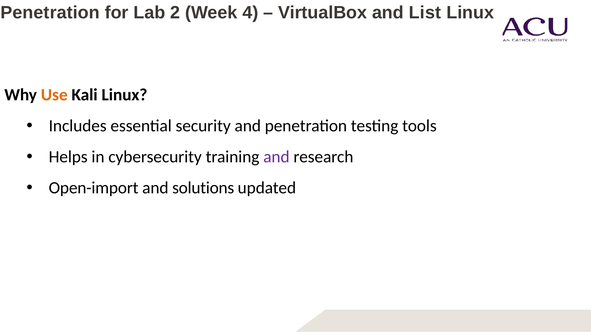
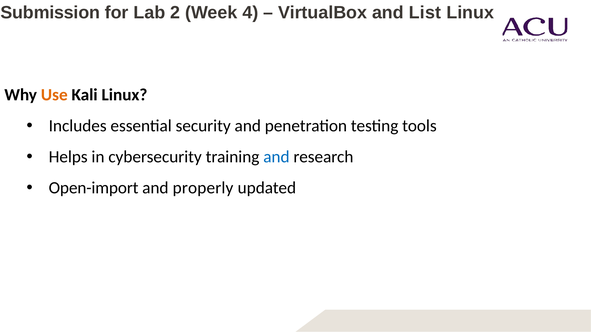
Penetration: Penetration -> Submission (50, 13)
and colour: purple -> blue (276, 157)
solutions: solutions -> properly (203, 188)
